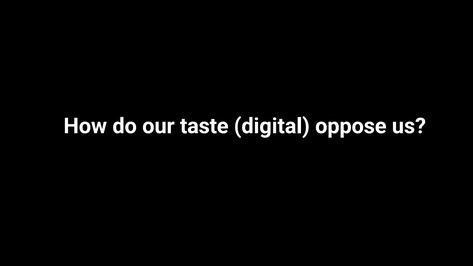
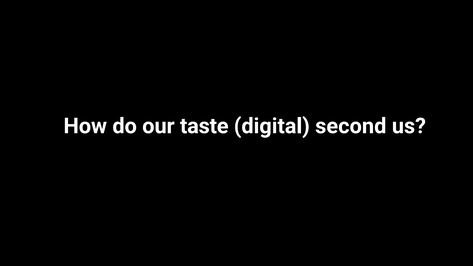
oppose: oppose -> second (351, 126)
